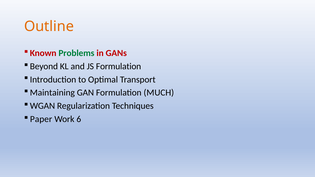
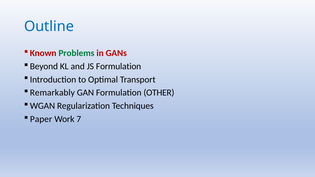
Outline colour: orange -> blue (49, 26)
Maintaining: Maintaining -> Remarkably (52, 93)
MUCH: MUCH -> OTHER (159, 93)
6: 6 -> 7 (79, 119)
